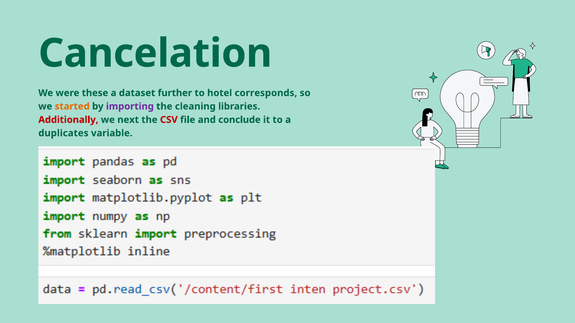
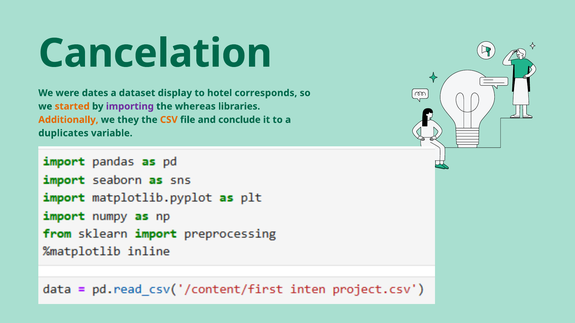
these: these -> dates (95, 93)
further: further -> display (175, 93)
cleaning: cleaning -> whereas (195, 106)
Additionally colour: red -> orange (68, 120)
next: next -> they (128, 120)
CSV colour: red -> orange (169, 120)
